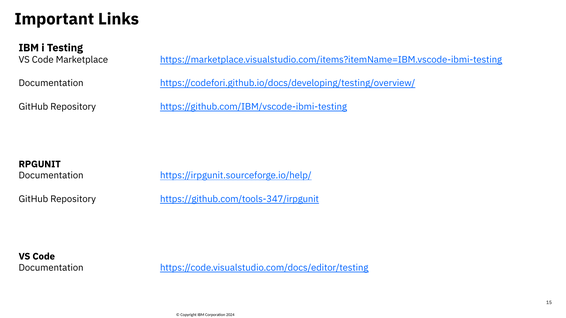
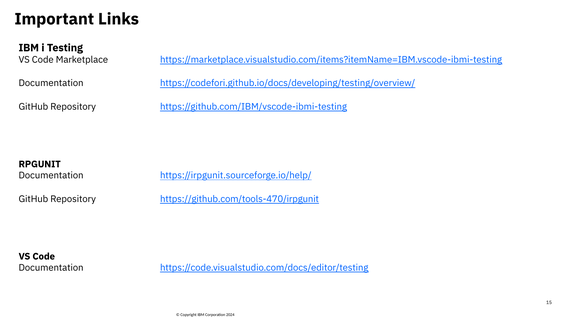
https://github.com/tools-347/irpgunit: https://github.com/tools-347/irpgunit -> https://github.com/tools-470/irpgunit (239, 199)
